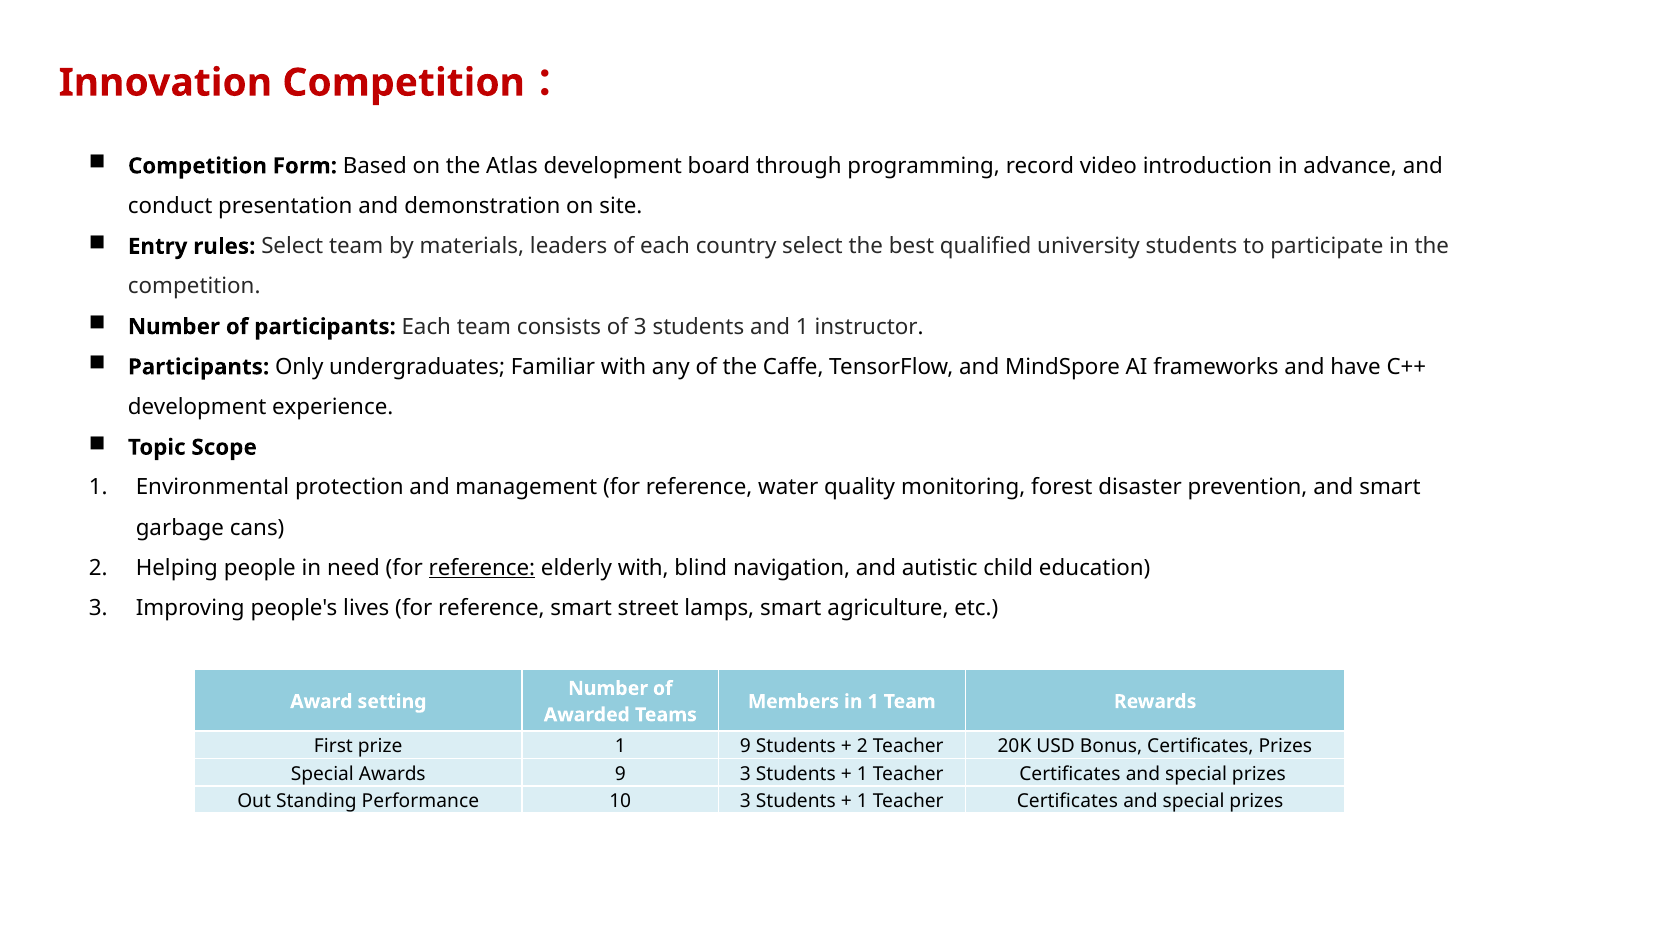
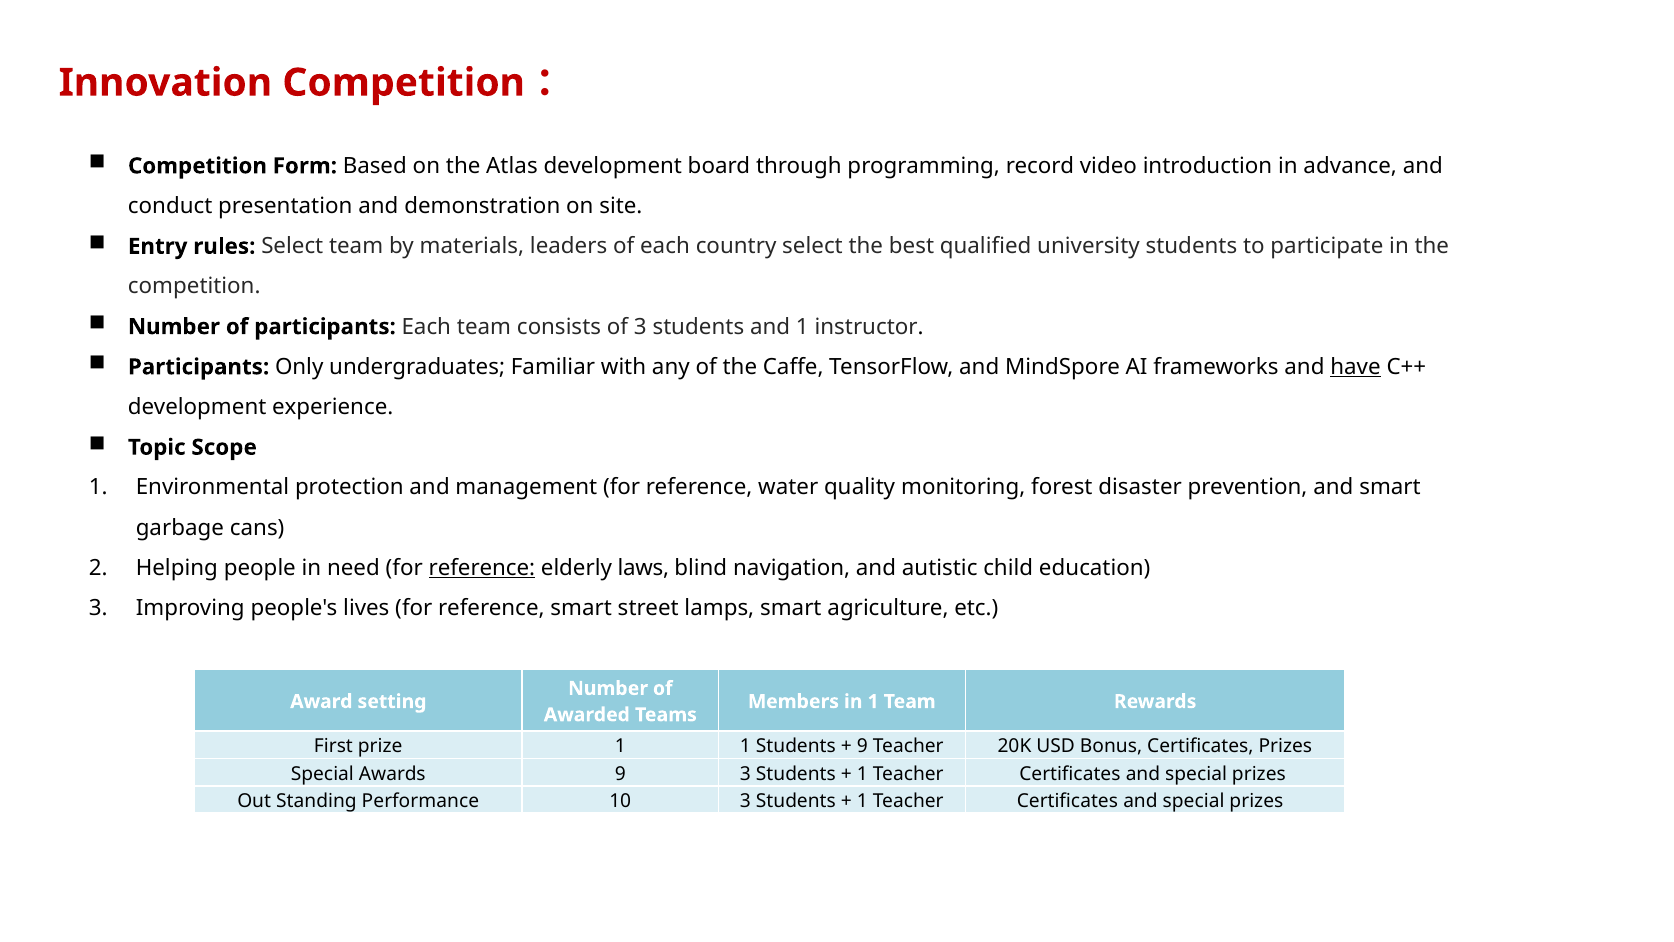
have underline: none -> present (1356, 367)
elderly with: with -> laws (643, 568)
1 9: 9 -> 1 (745, 746)
2: 2 -> 9 (862, 746)
